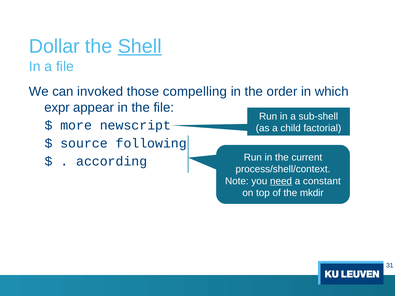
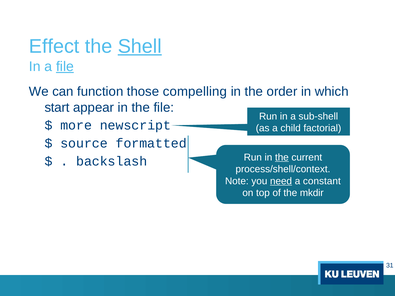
Dollar: Dollar -> Effect (54, 46)
file underline: none -> present (65, 67)
invoked: invoked -> function (100, 92)
expr: expr -> start (57, 108)
following: following -> formatted (151, 143)
the underline: none -> present (282, 157)
according: according -> backslash (112, 161)
